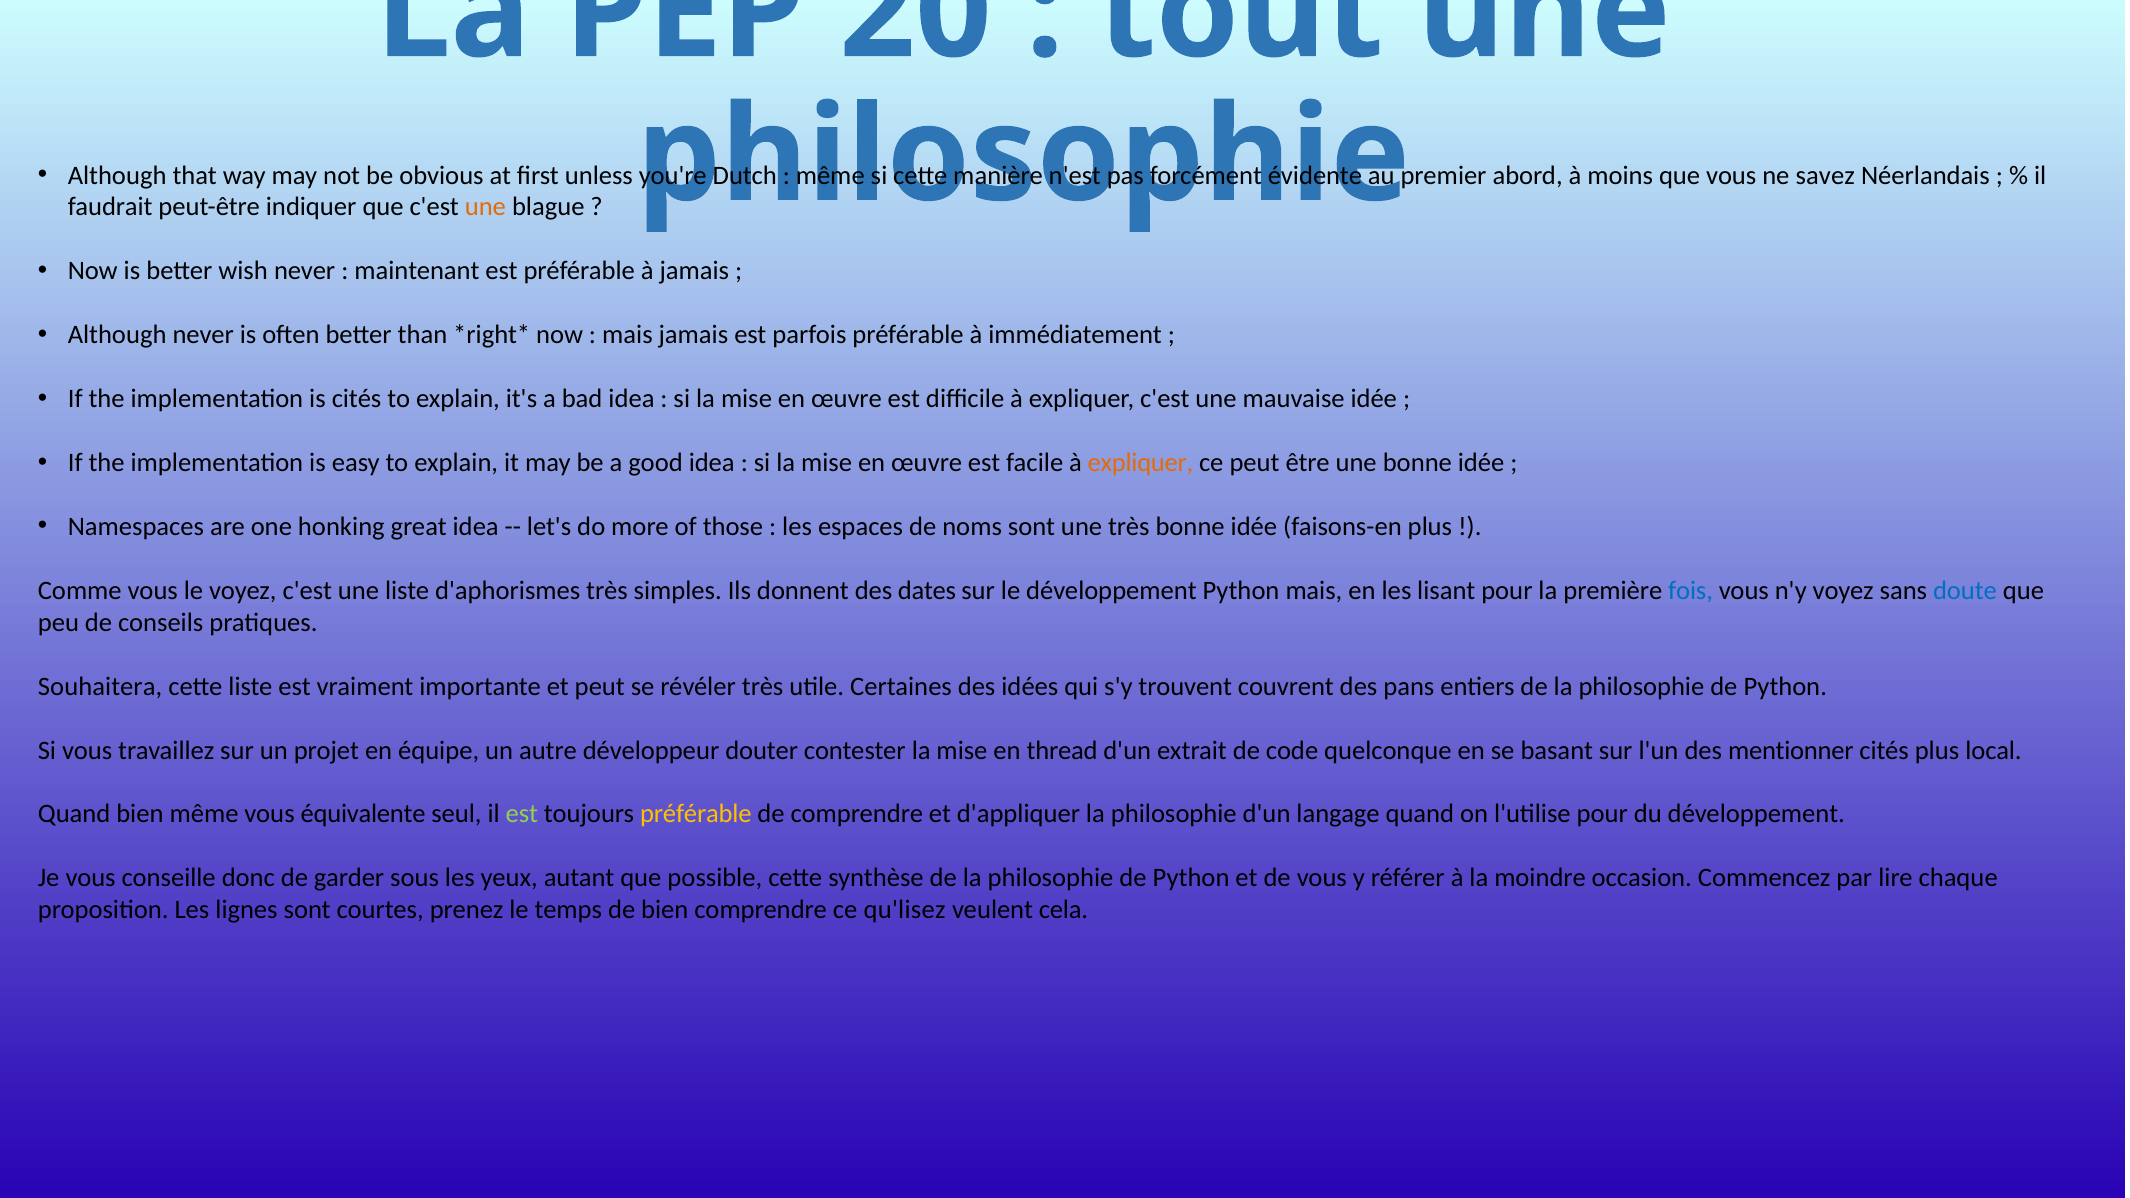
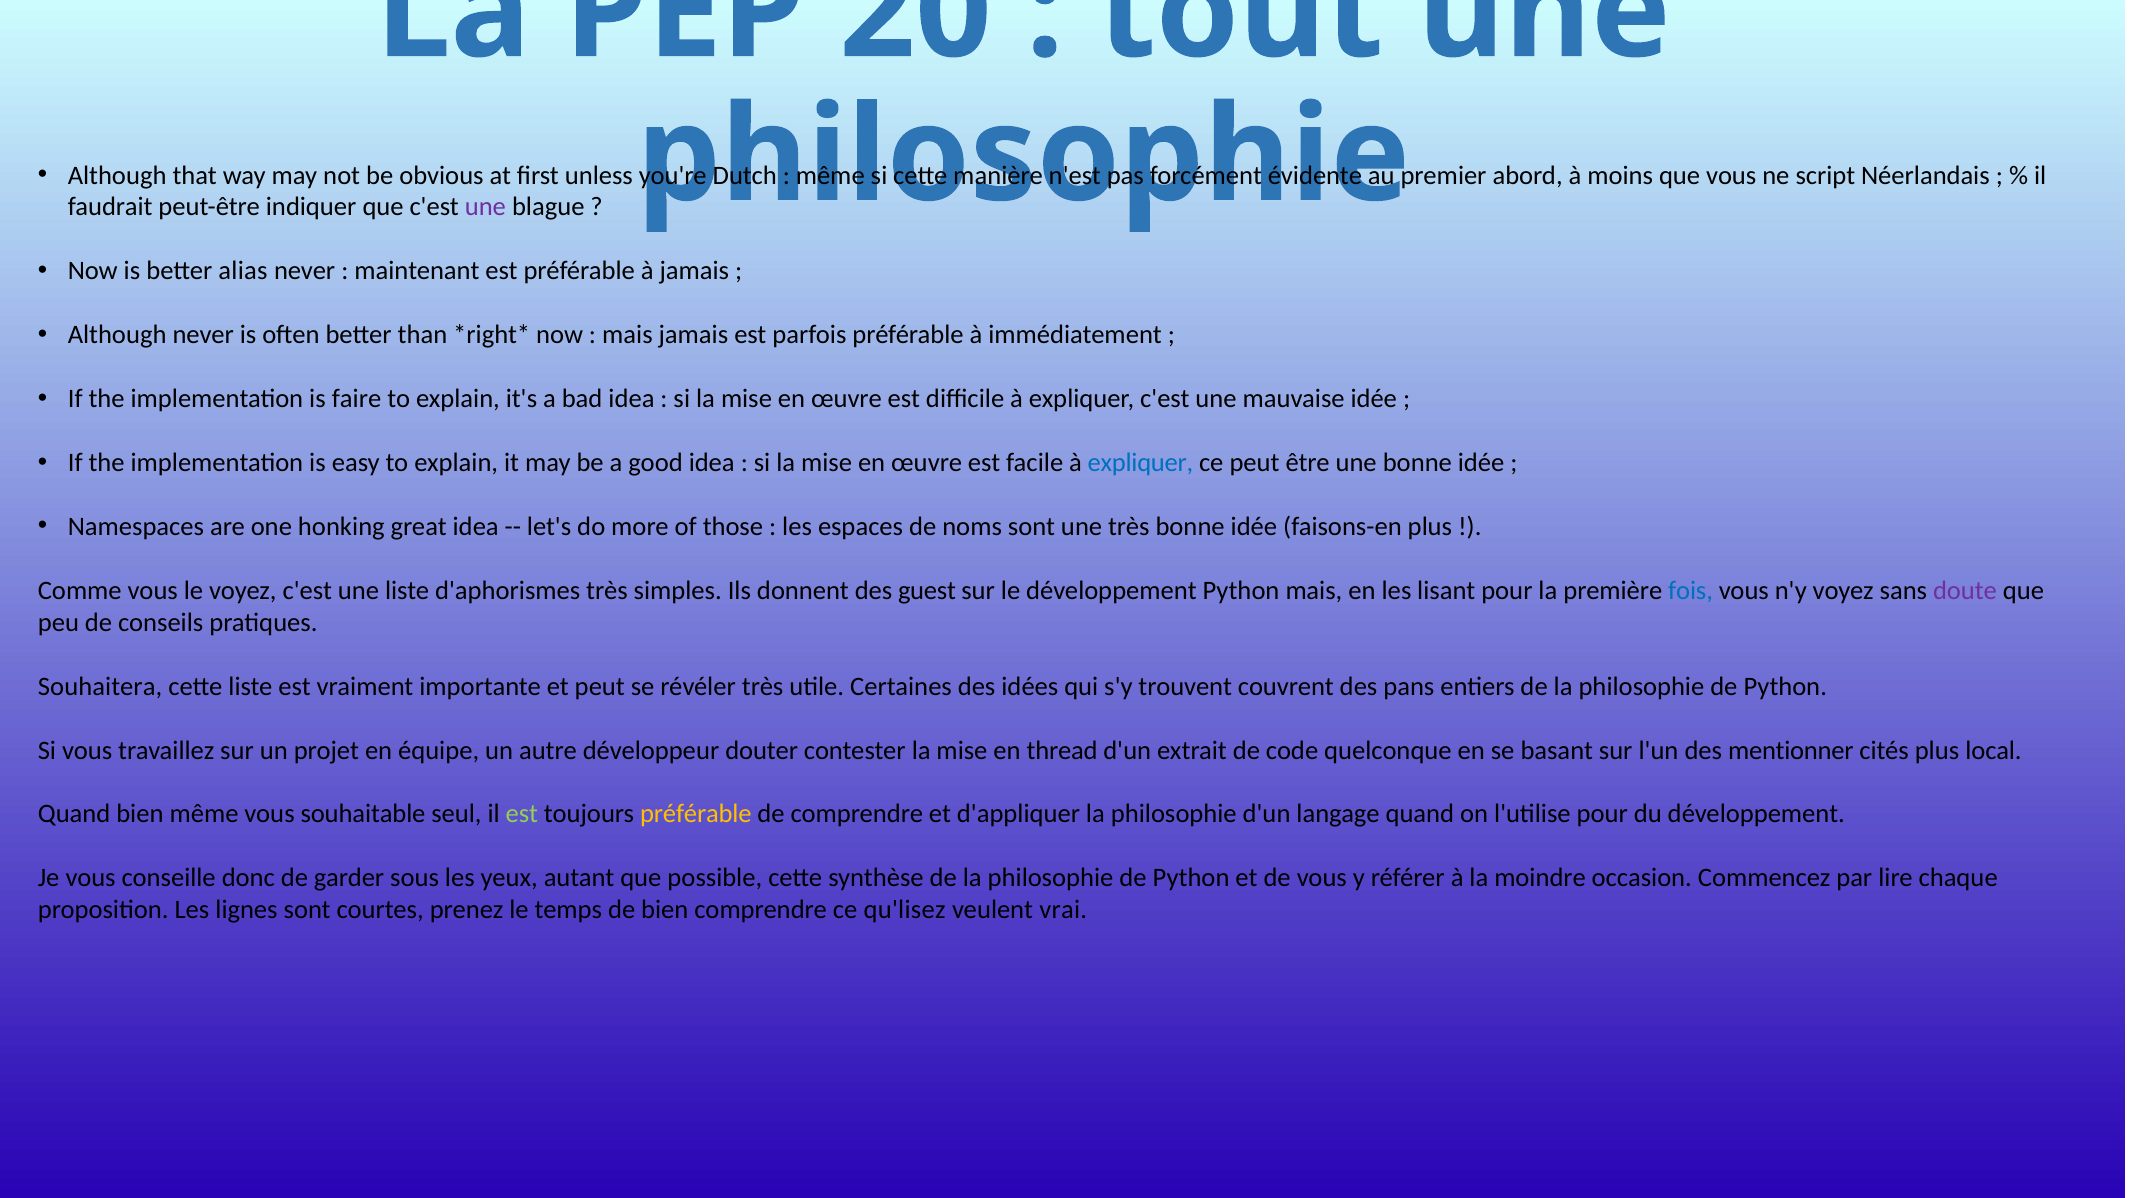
savez: savez -> script (1825, 175)
une colour: orange -> purple (485, 207)
wish: wish -> alias (243, 271)
is cités: cités -> faire (357, 399)
expliquer colour: orange -> blue (1140, 463)
dates: dates -> guest (927, 591)
doute colour: blue -> purple (1965, 591)
équivalente: équivalente -> souhaitable (363, 814)
cela: cela -> vrai (1063, 910)
